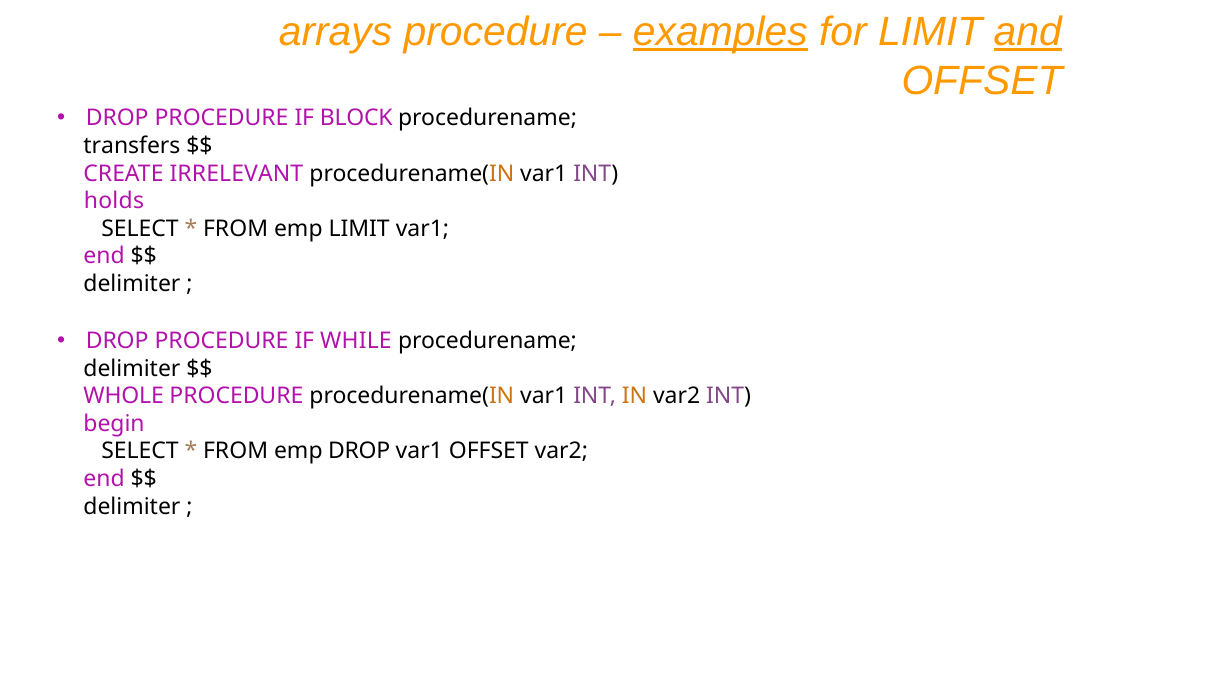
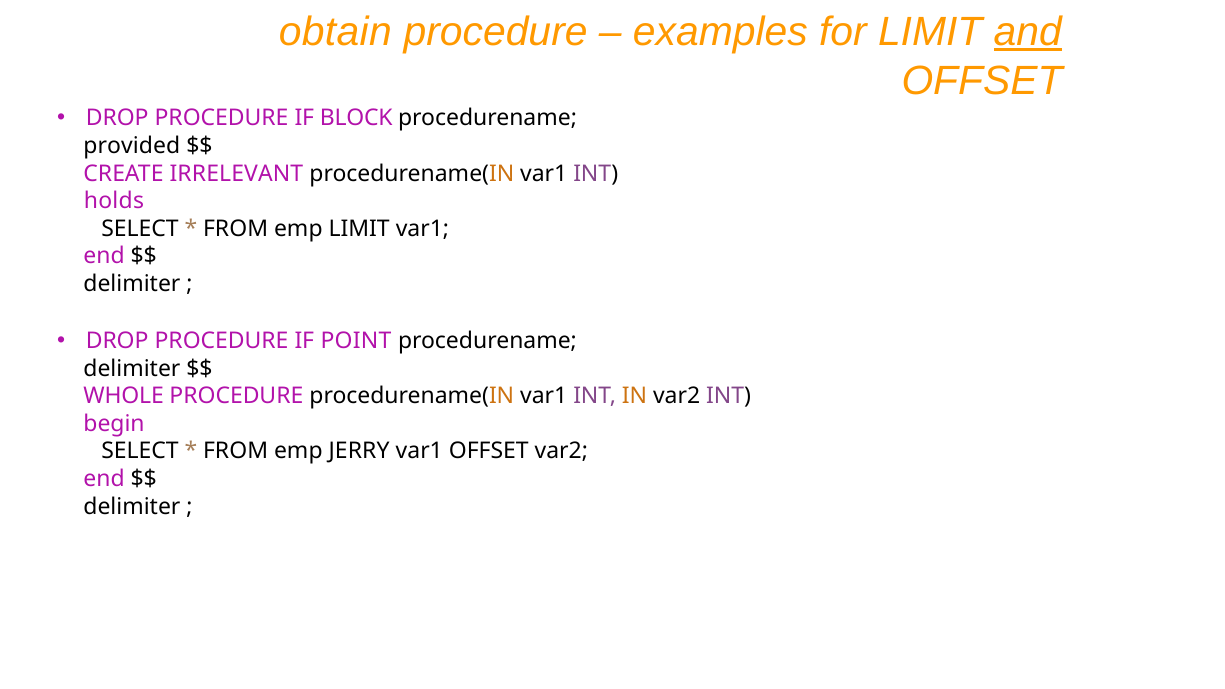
arrays: arrays -> obtain (335, 32)
examples underline: present -> none (720, 32)
transfers: transfers -> provided (132, 146)
WHILE: WHILE -> POINT (356, 341)
emp DROP: DROP -> JERRY (359, 451)
